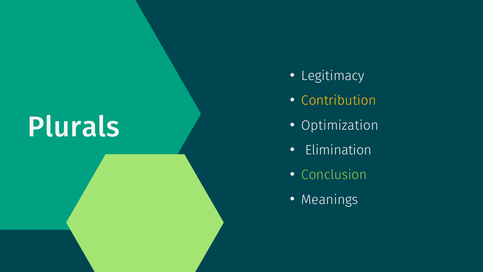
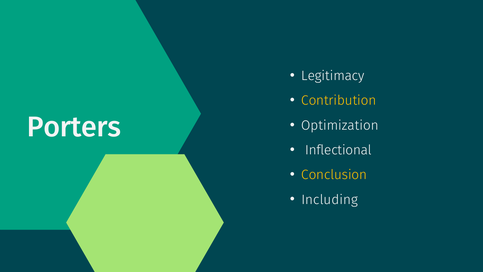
Plurals: Plurals -> Porters (74, 127)
Elimination: Elimination -> Inflectional (338, 150)
Conclusion colour: light green -> yellow (334, 175)
Meanings: Meanings -> Including (330, 199)
